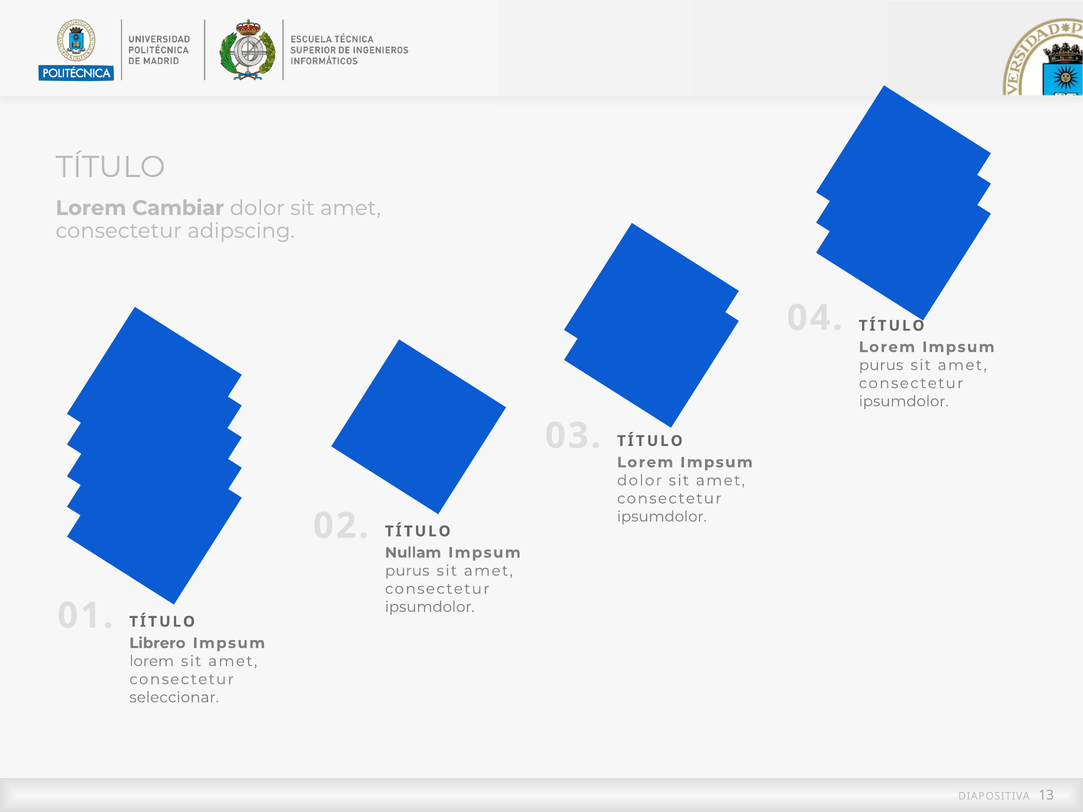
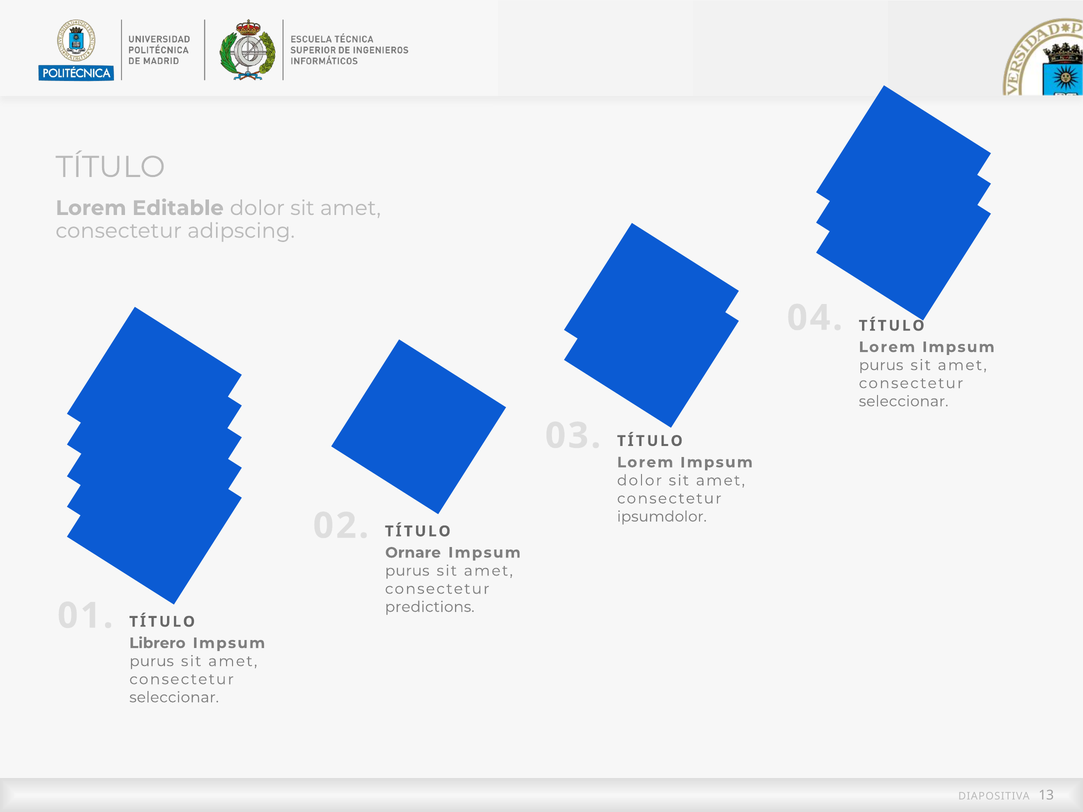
Cambiar: Cambiar -> Editable (178, 208)
ipsumdolor: ipsumdolor -> seleccionar (904, 401)
Nullam: Nullam -> Ornare (413, 553)
ipsumdolor: ipsumdolor -> predictions (430, 607)
lorem: lorem -> purus (152, 661)
